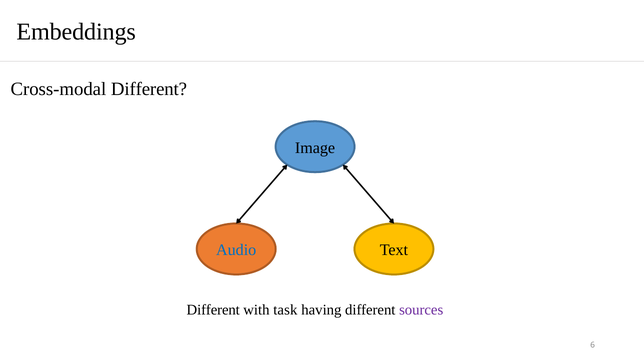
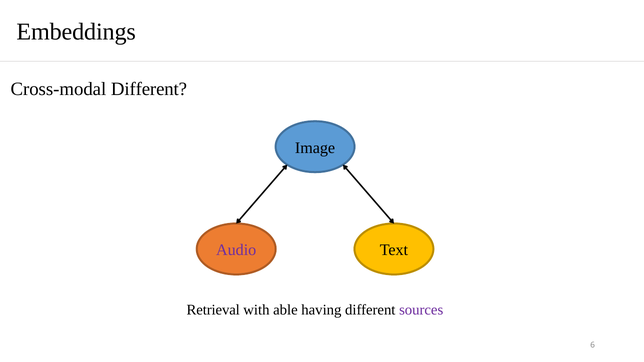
Audio colour: blue -> purple (236, 250)
Different: Different -> Retrieval (213, 310)
task: task -> able (285, 310)
